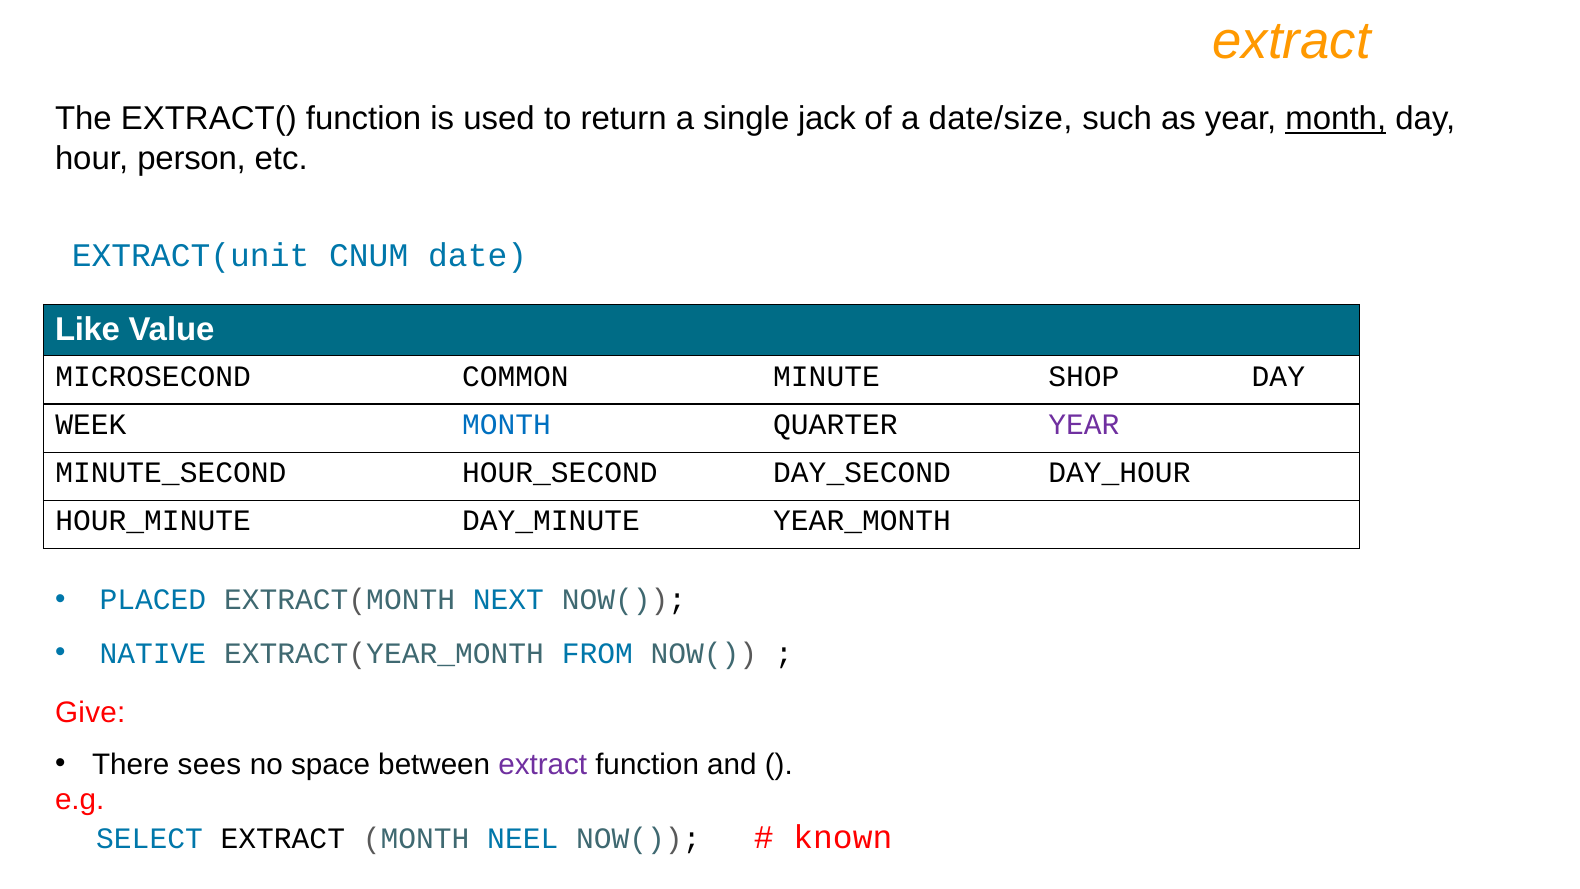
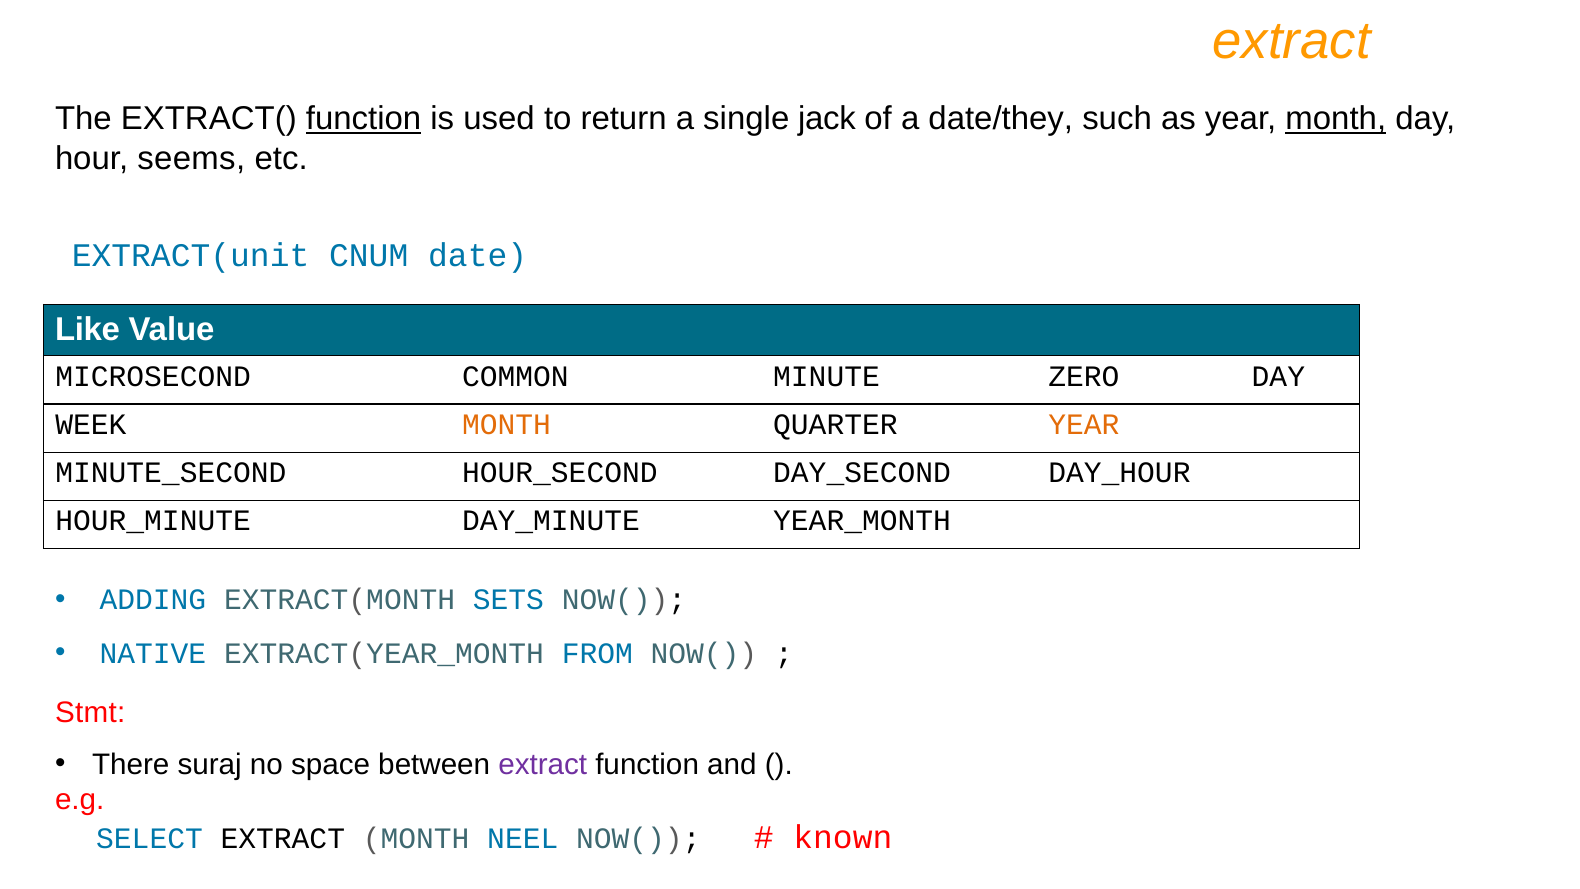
function underline: none -> present (364, 119)
date/size: date/size -> date/they (1001, 119)
person: person -> seems (191, 158)
SHOP: SHOP -> ZERO (1084, 377)
MONTH colour: blue -> orange (507, 425)
YEAR colour: purple -> orange (1084, 425)
PLACED: PLACED -> ADDING (153, 600)
NEXT: NEXT -> SETS (508, 600)
Give: Give -> Stmt (90, 713)
sees: sees -> suraj (210, 764)
